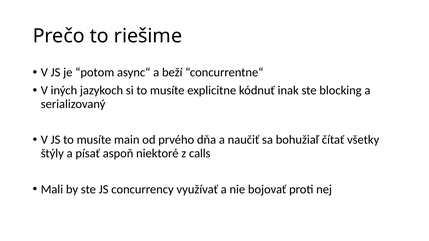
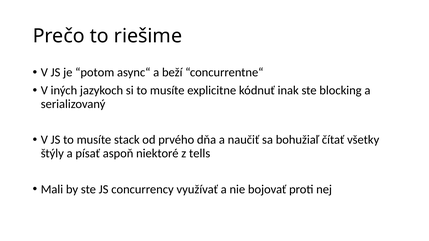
main: main -> stack (127, 140)
calls: calls -> tells (200, 154)
